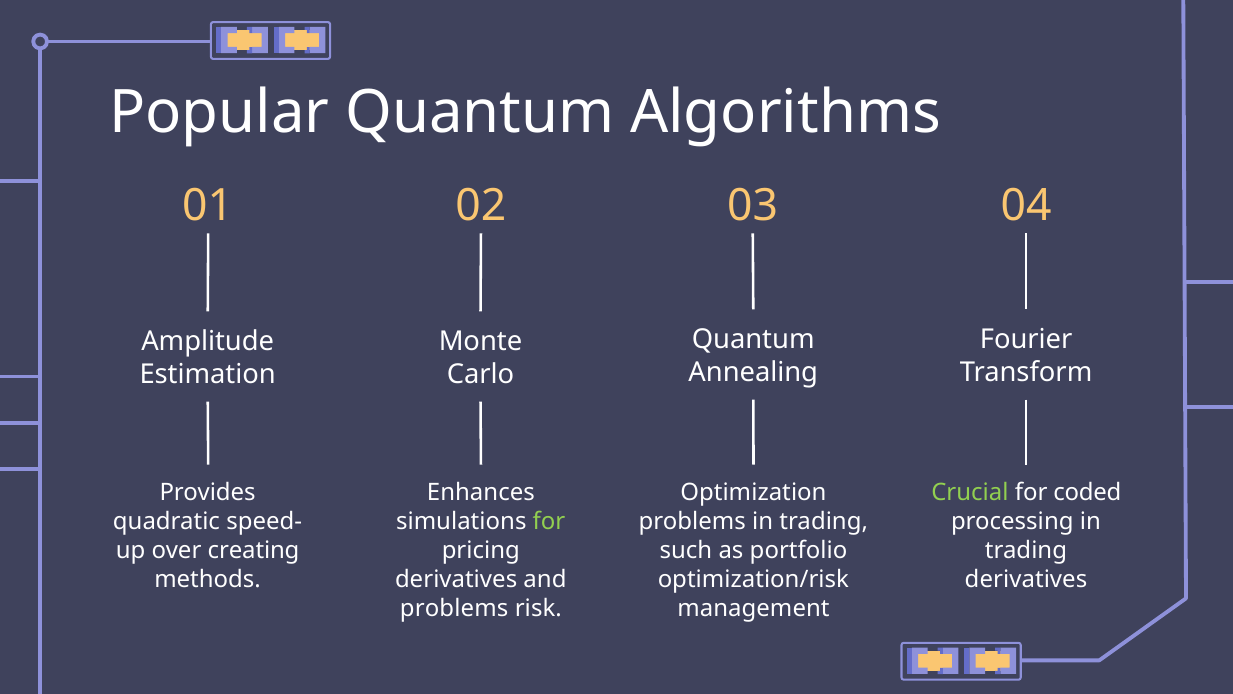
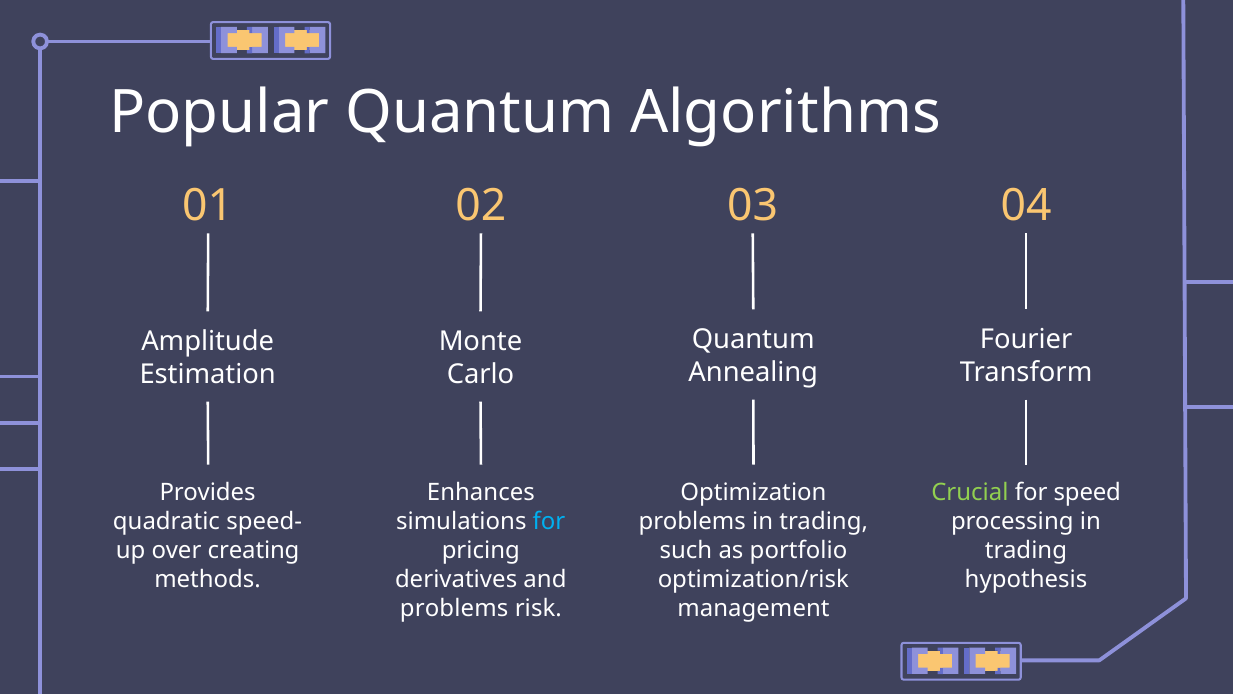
coded: coded -> speed (1087, 493)
for colour: light green -> light blue (549, 522)
derivatives: derivatives -> hypothesis (1026, 579)
